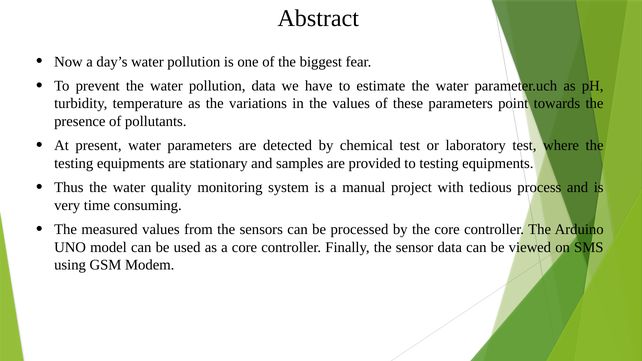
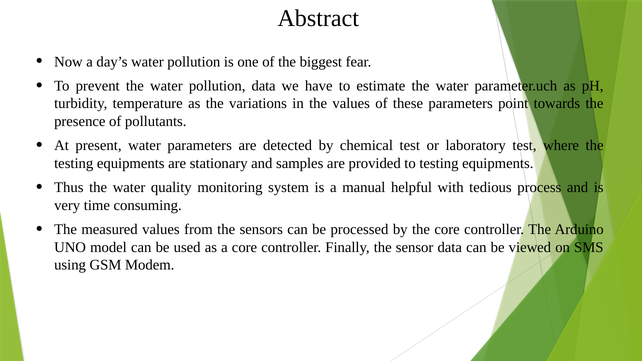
project: project -> helpful (412, 188)
